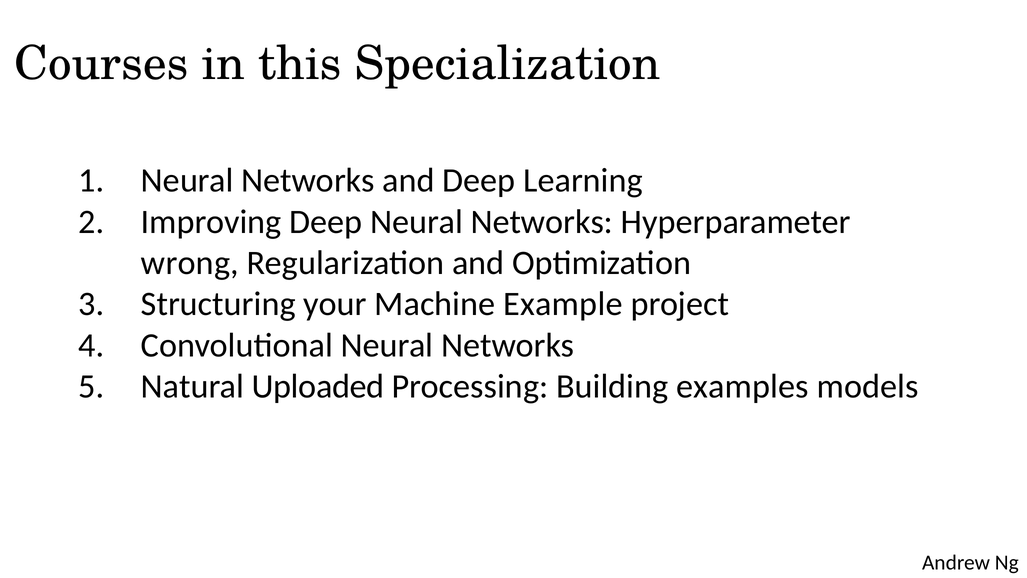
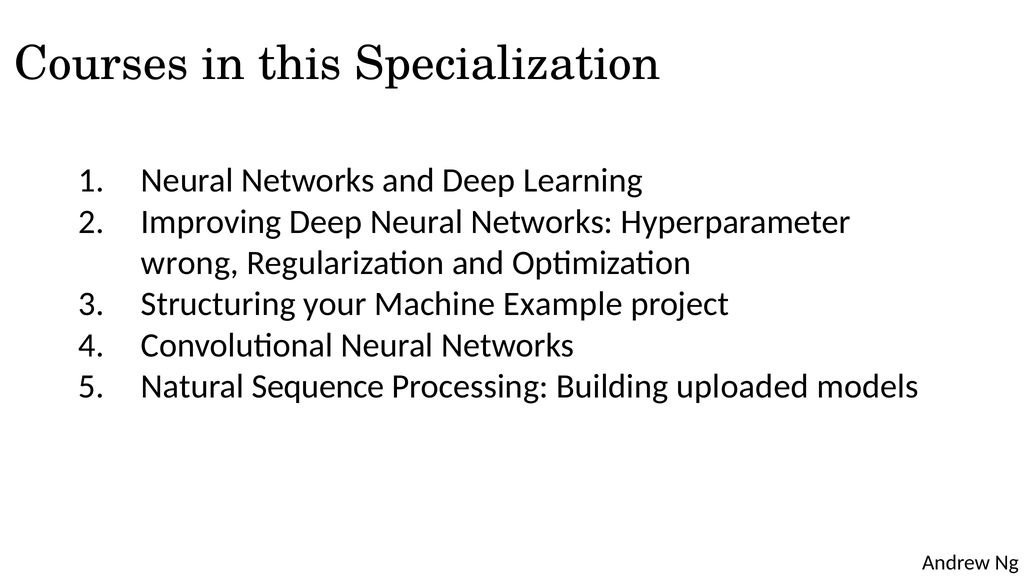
Uploaded: Uploaded -> Sequence (318, 386)
examples: examples -> uploaded (742, 386)
